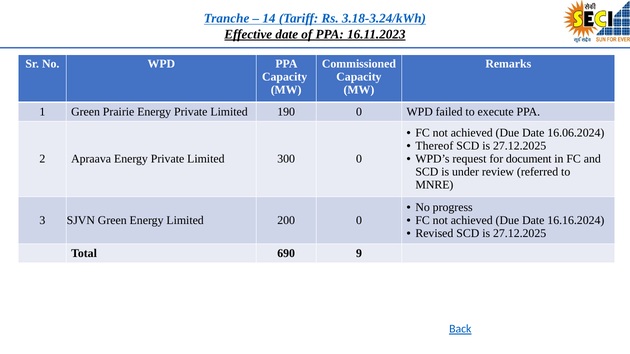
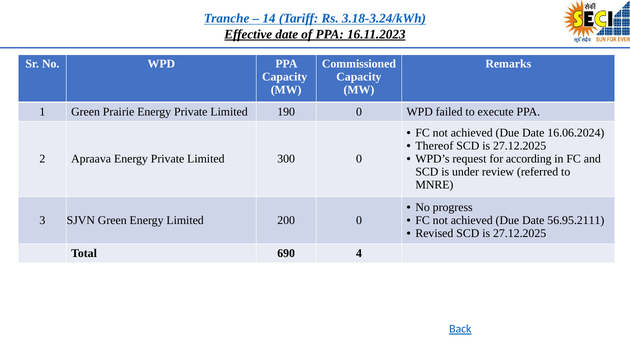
document: document -> according (529, 159)
16.16.2024: 16.16.2024 -> 56.95.2111 (576, 221)
9: 9 -> 4 (359, 254)
